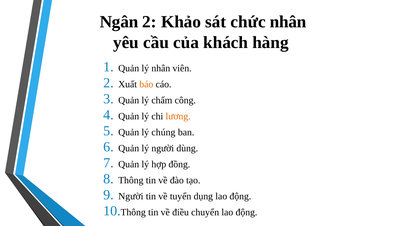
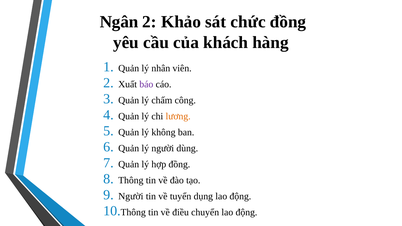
chức nhân: nhân -> đồng (288, 22)
báo colour: orange -> purple (146, 84)
chúng: chúng -> không (163, 132)
